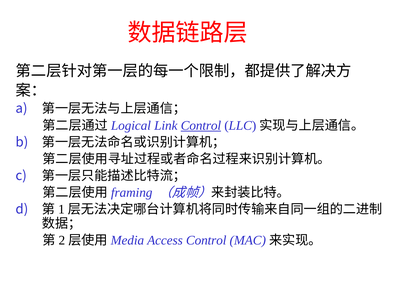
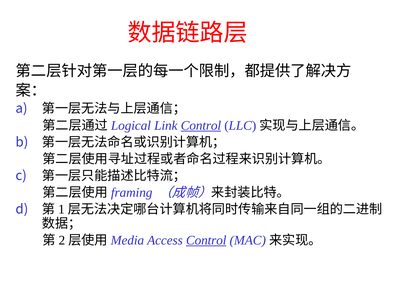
Control underline: none -> present (206, 240)
